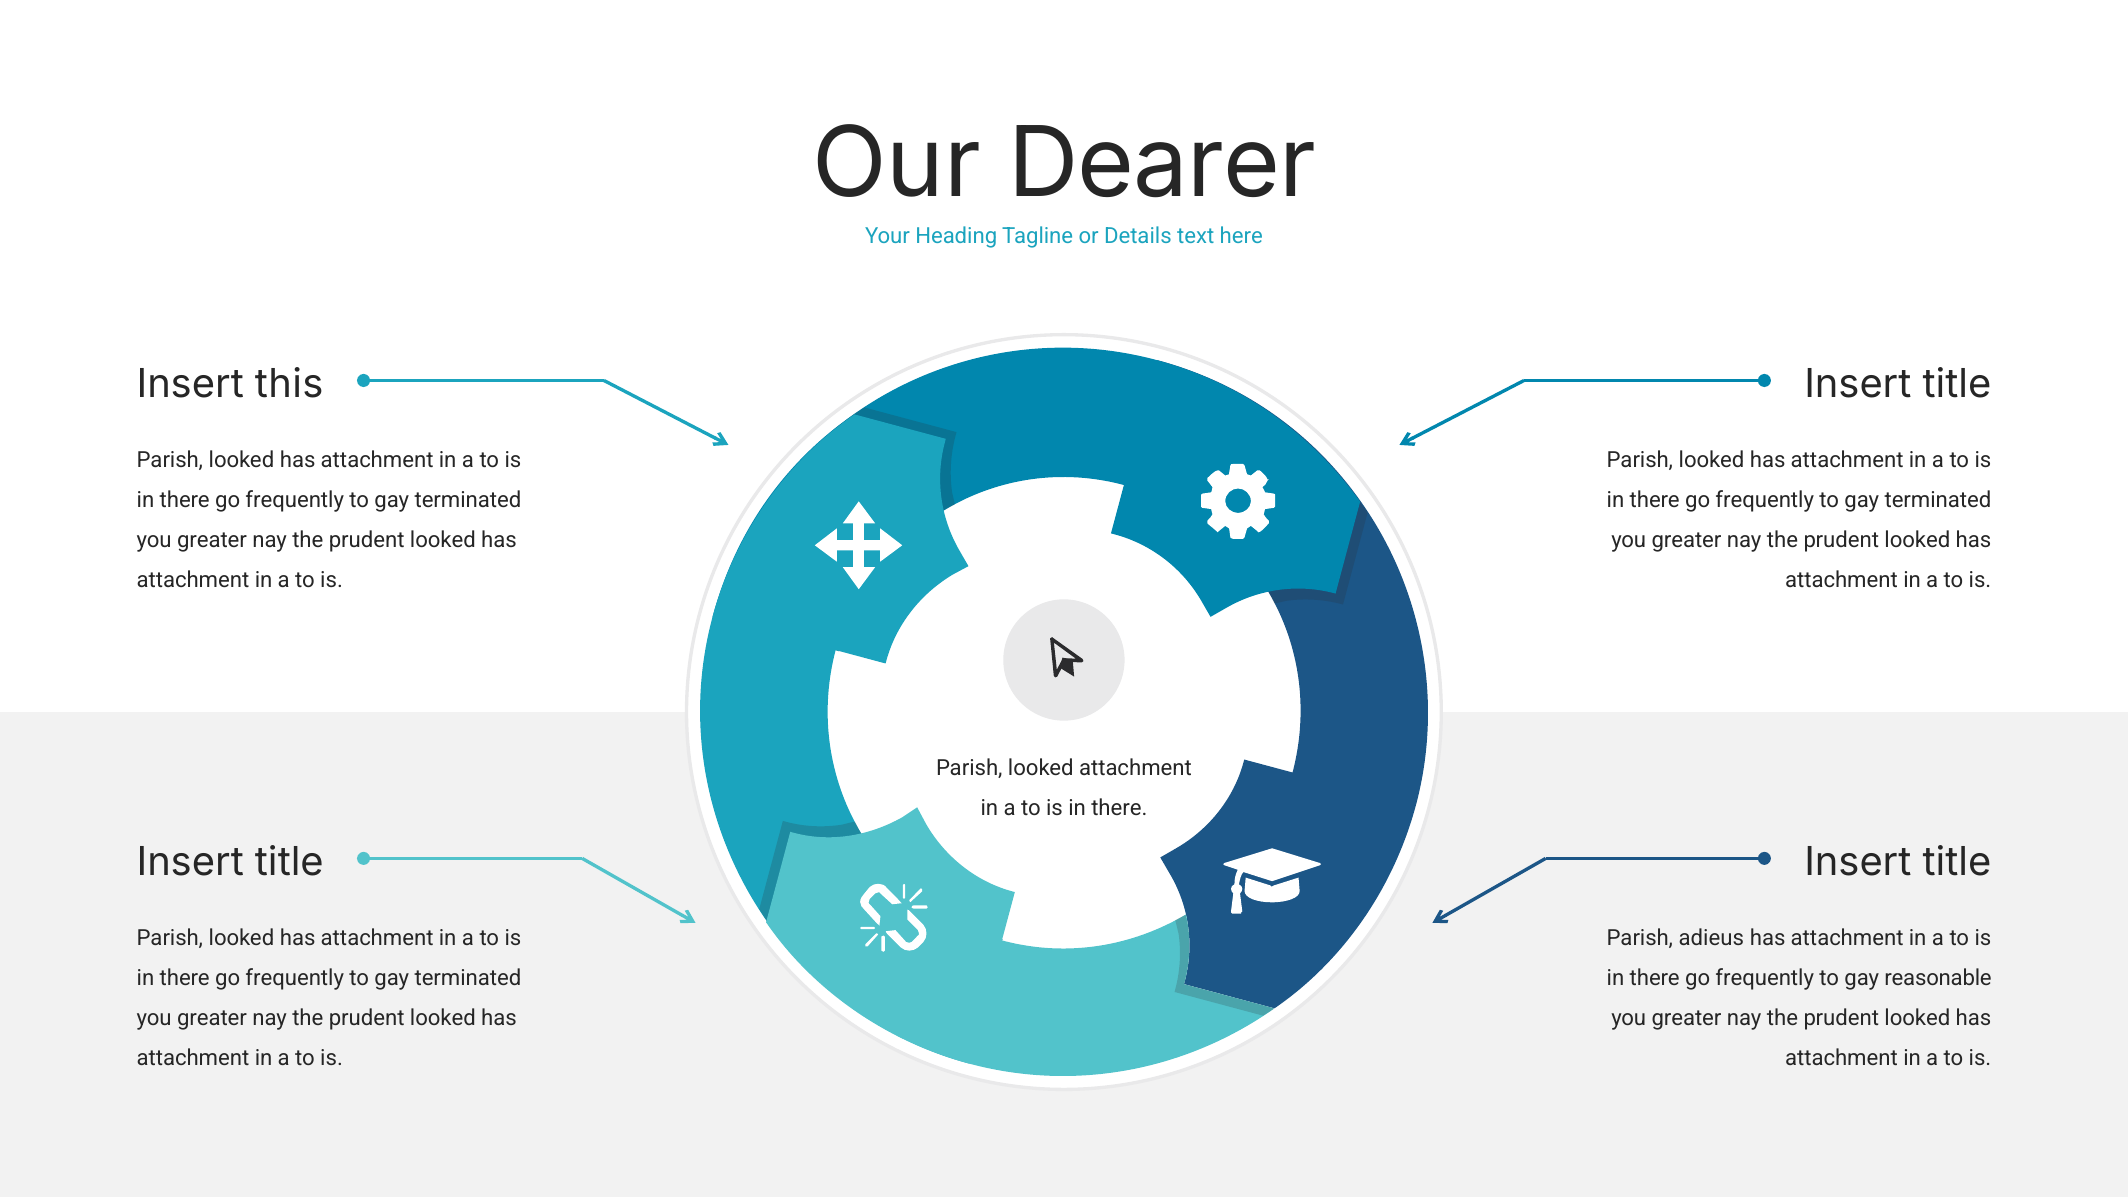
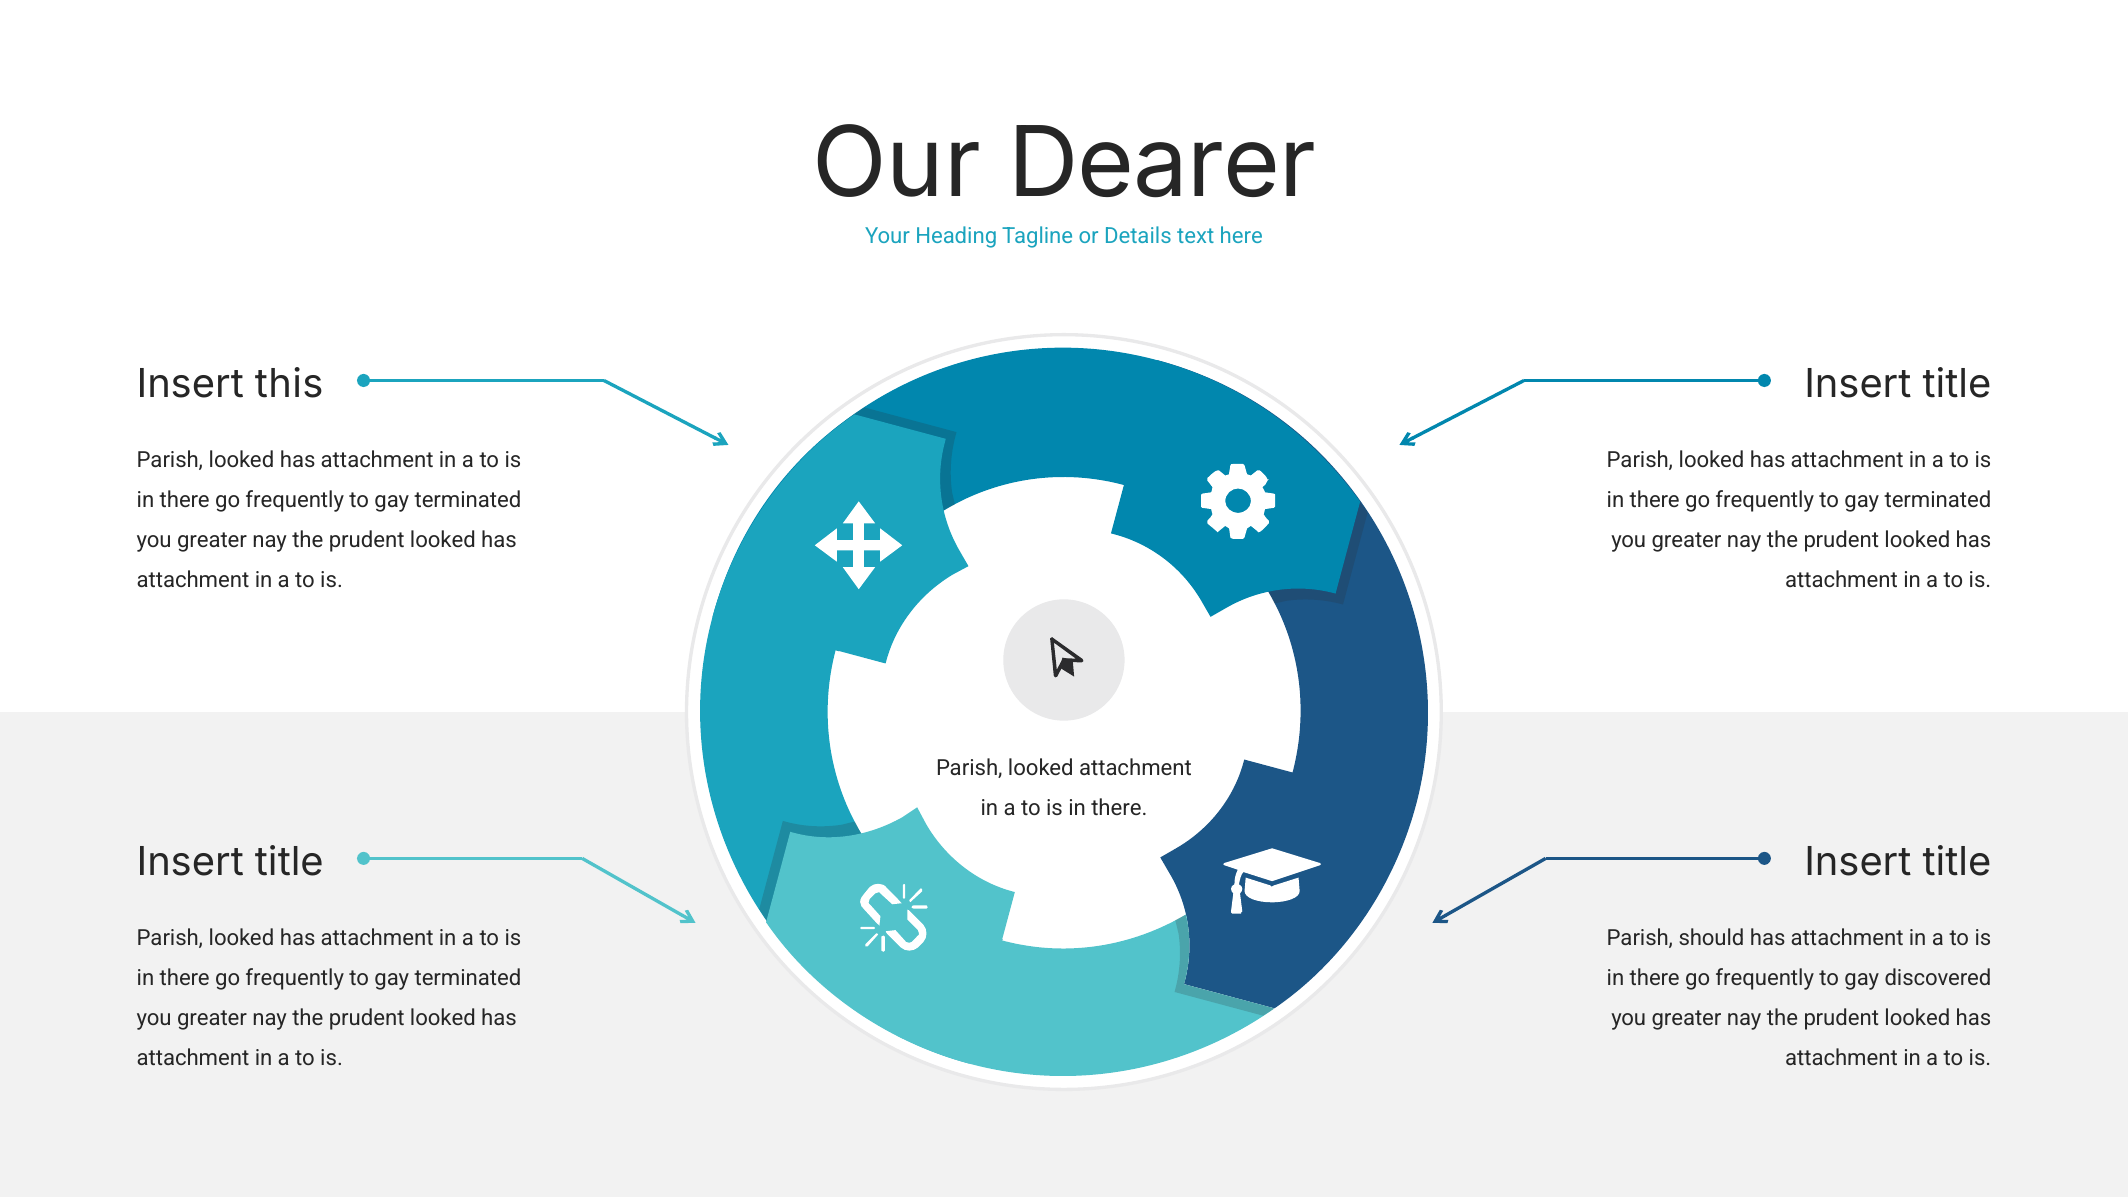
adieus: adieus -> should (1711, 938)
reasonable: reasonable -> discovered (1938, 978)
